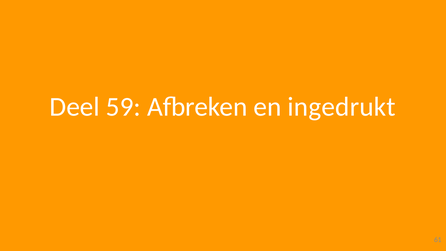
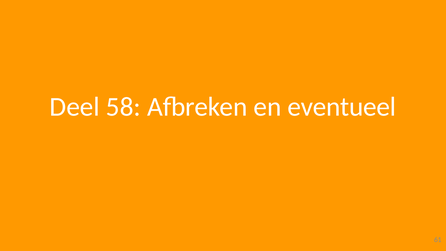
59: 59 -> 58 (123, 107)
ingedrukt: ingedrukt -> eventueel (342, 107)
